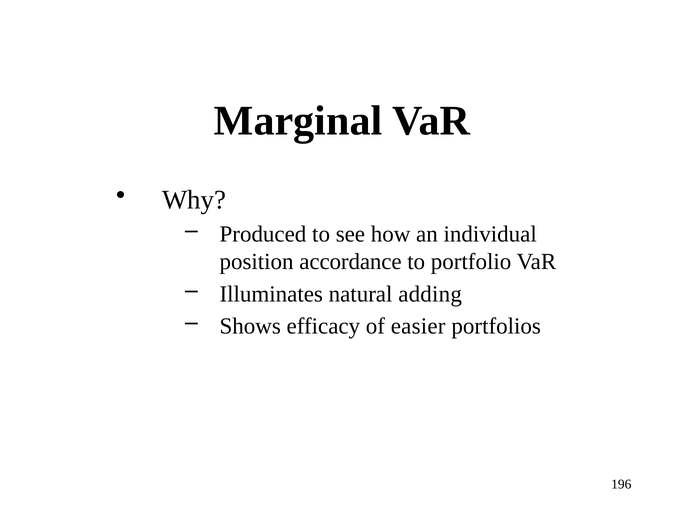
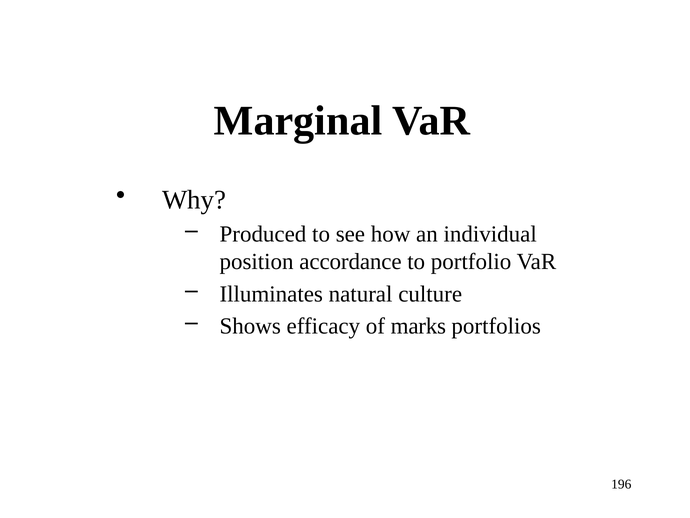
adding: adding -> culture (430, 294)
easier: easier -> marks (418, 326)
